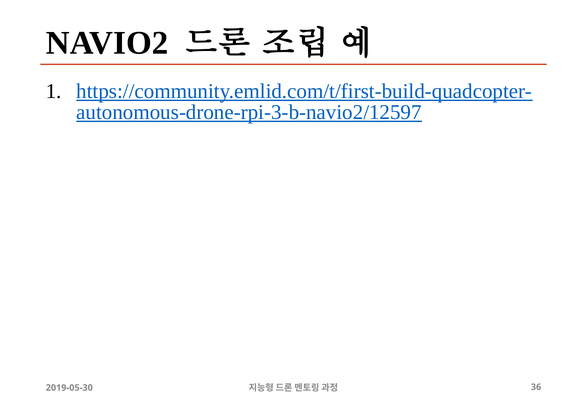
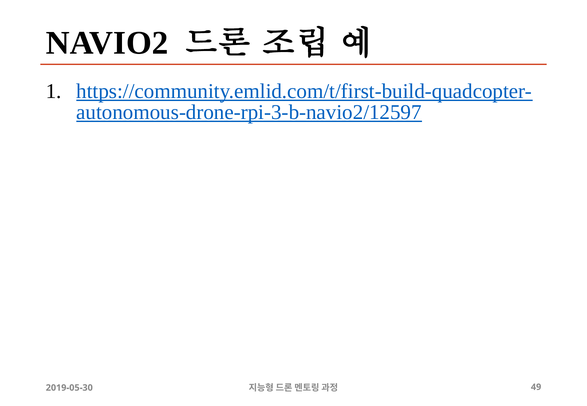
36: 36 -> 49 (536, 387)
